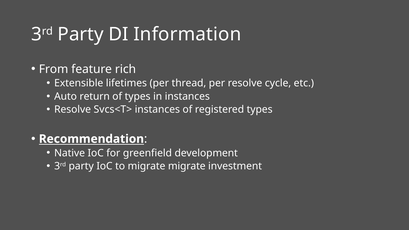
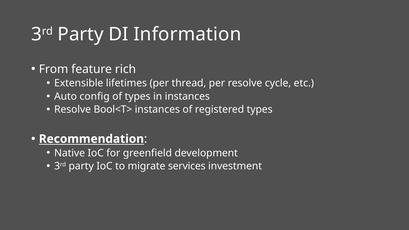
return: return -> config (95, 96)
Svcs<T>: Svcs<T> -> Bool<T> (113, 110)
migrate migrate: migrate -> services (187, 166)
